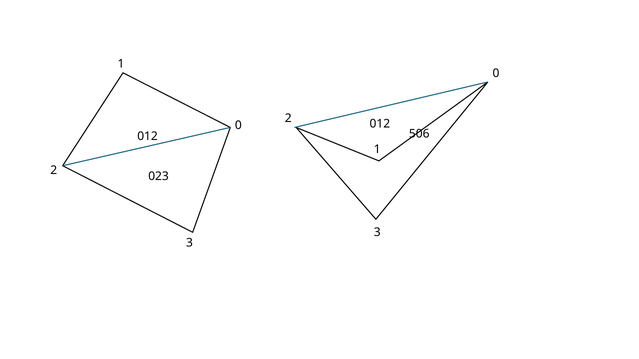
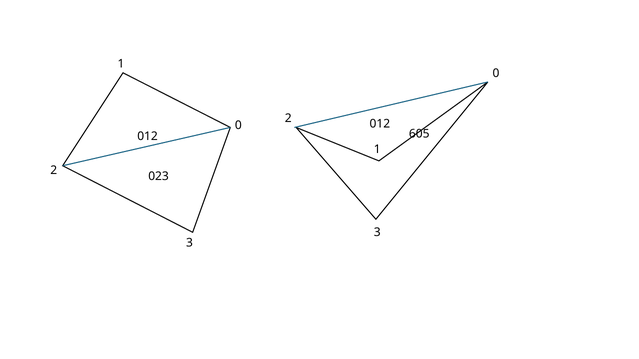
506: 506 -> 605 (419, 134)
